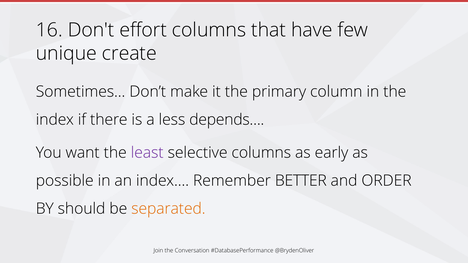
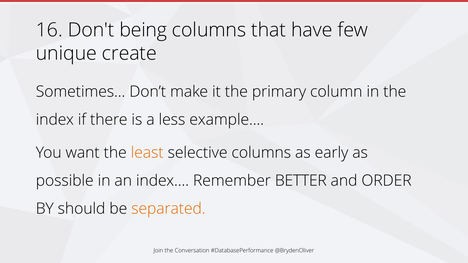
effort: effort -> being (143, 30)
depends…: depends… -> example… (227, 120)
least colour: purple -> orange (147, 153)
